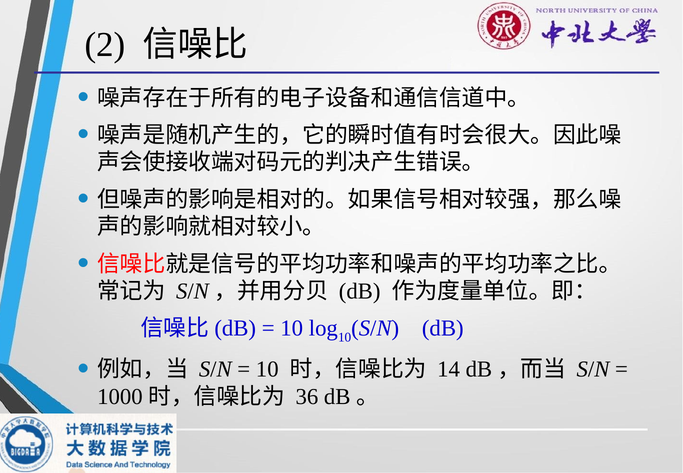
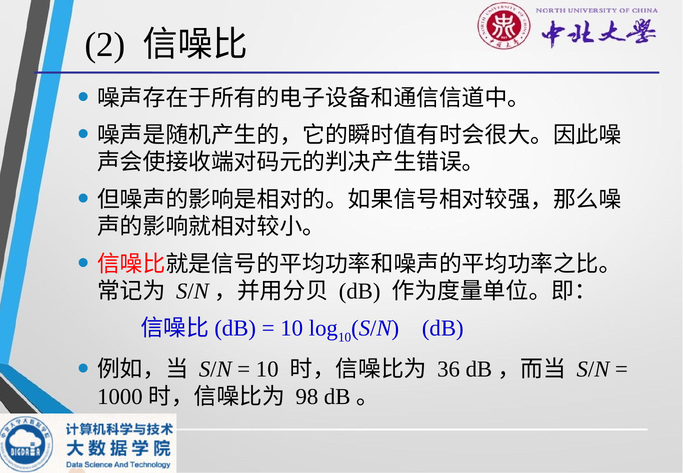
14: 14 -> 36 (449, 369)
36: 36 -> 98 (307, 397)
